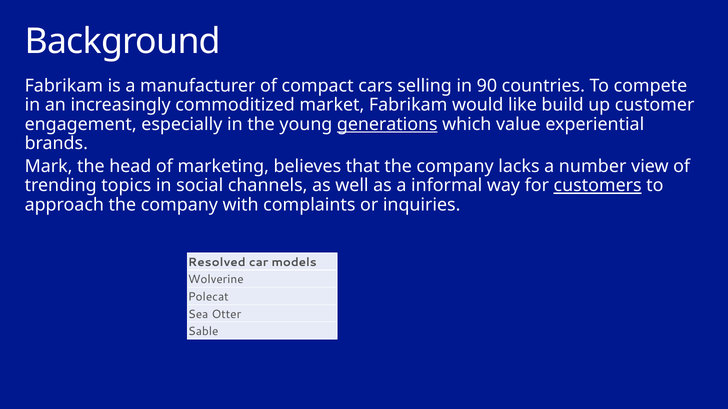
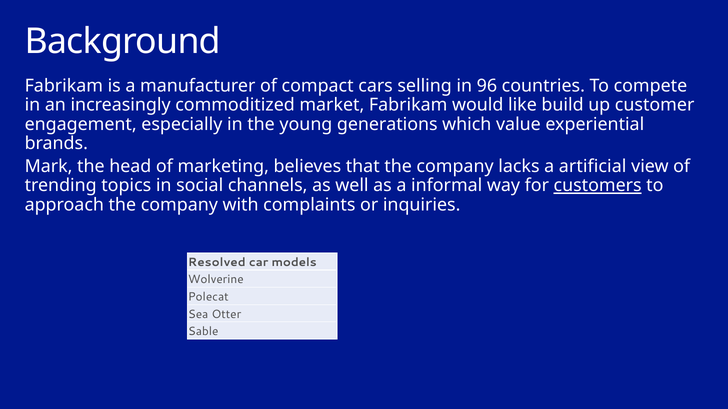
90: 90 -> 96 (487, 86)
generations underline: present -> none (387, 124)
number: number -> artificial (593, 166)
